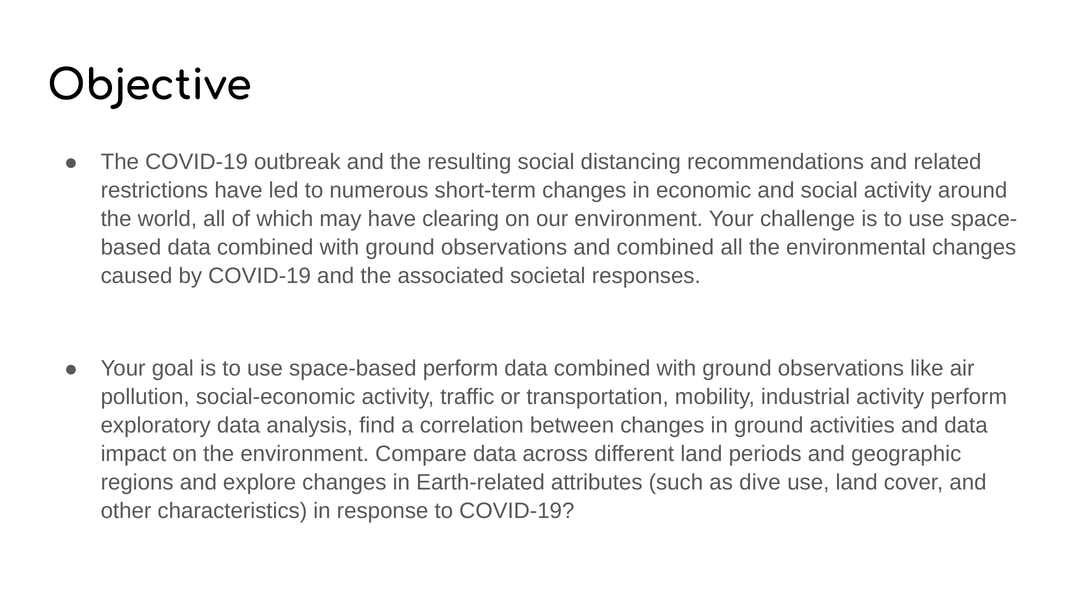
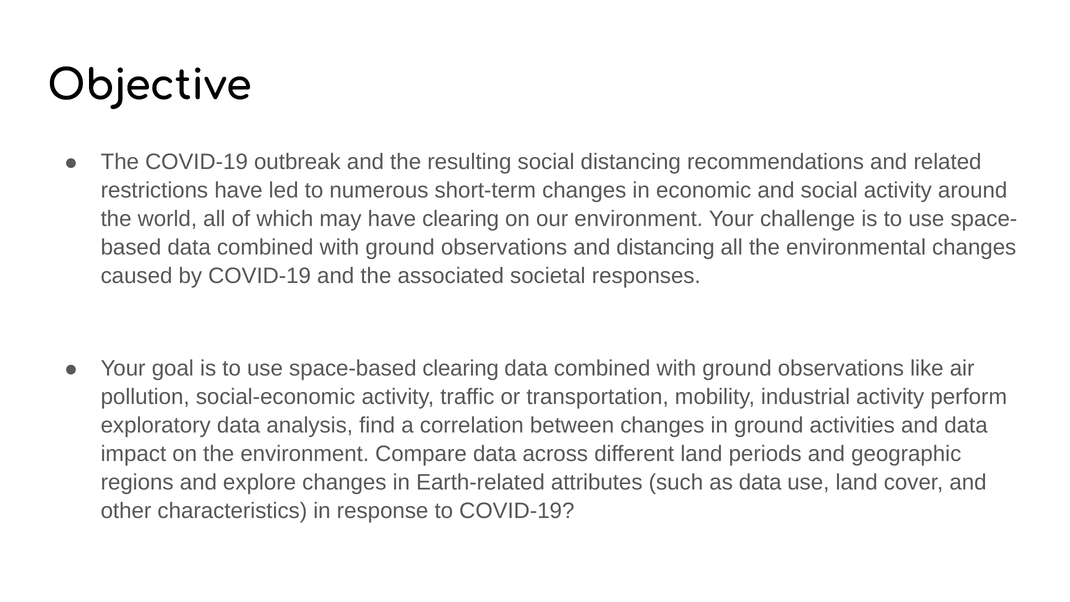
and combined: combined -> distancing (666, 247)
space-based perform: perform -> clearing (461, 369)
as dive: dive -> data (760, 482)
